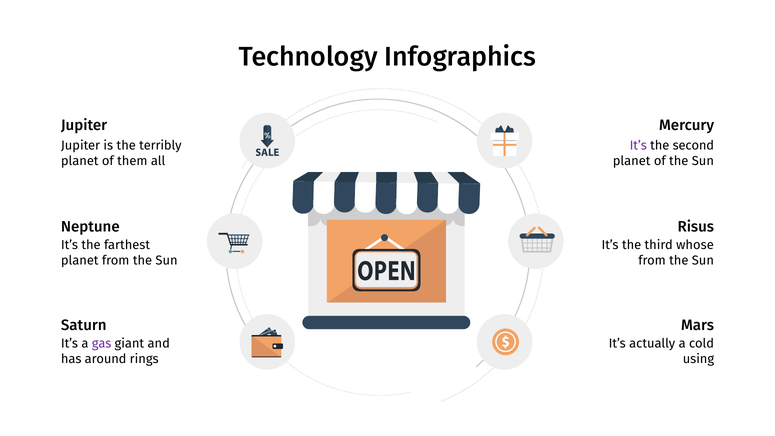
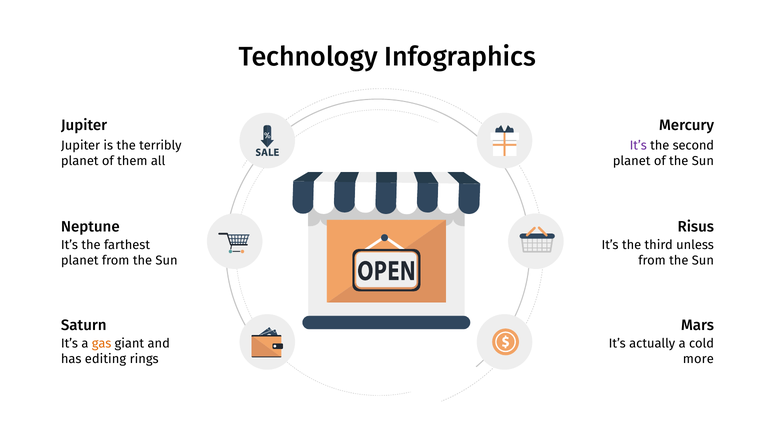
whose: whose -> unless (695, 245)
gas colour: purple -> orange (102, 343)
around: around -> editing (105, 359)
using: using -> more (698, 359)
